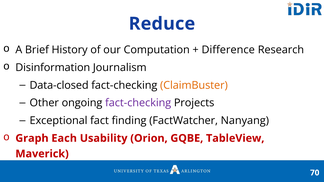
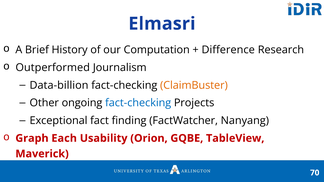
Reduce: Reduce -> Elmasri (162, 24)
Disinformation: Disinformation -> Outperformed (53, 68)
Data-closed: Data-closed -> Data-billion (59, 85)
fact-checking colour: purple -> blue (138, 103)
